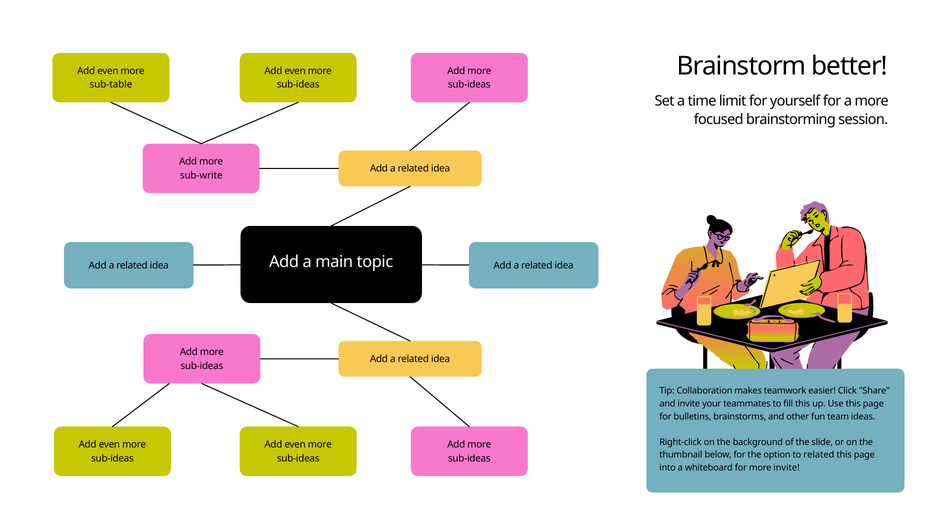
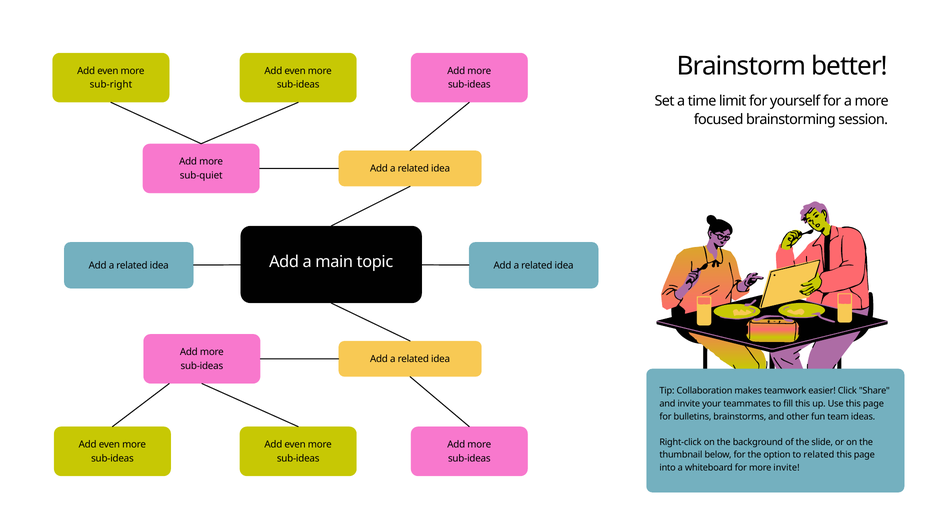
sub-table: sub-table -> sub-right (111, 85)
sub-write: sub-write -> sub-quiet (201, 176)
